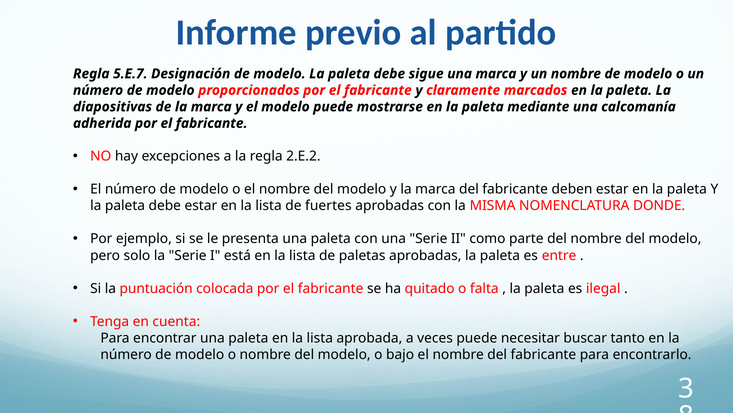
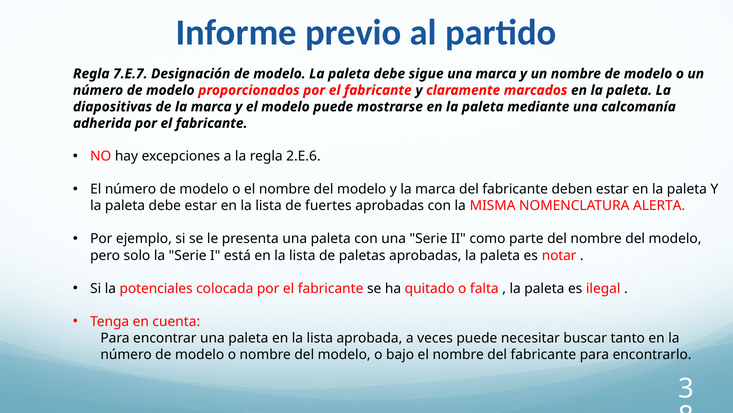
5.E.7: 5.E.7 -> 7.E.7 (130, 74)
2.E.2: 2.E.2 -> 2.E.6 (303, 156)
DONDE: DONDE -> ALERTA (659, 206)
entre: entre -> notar (559, 255)
puntuación: puntuación -> potenciales (156, 288)
